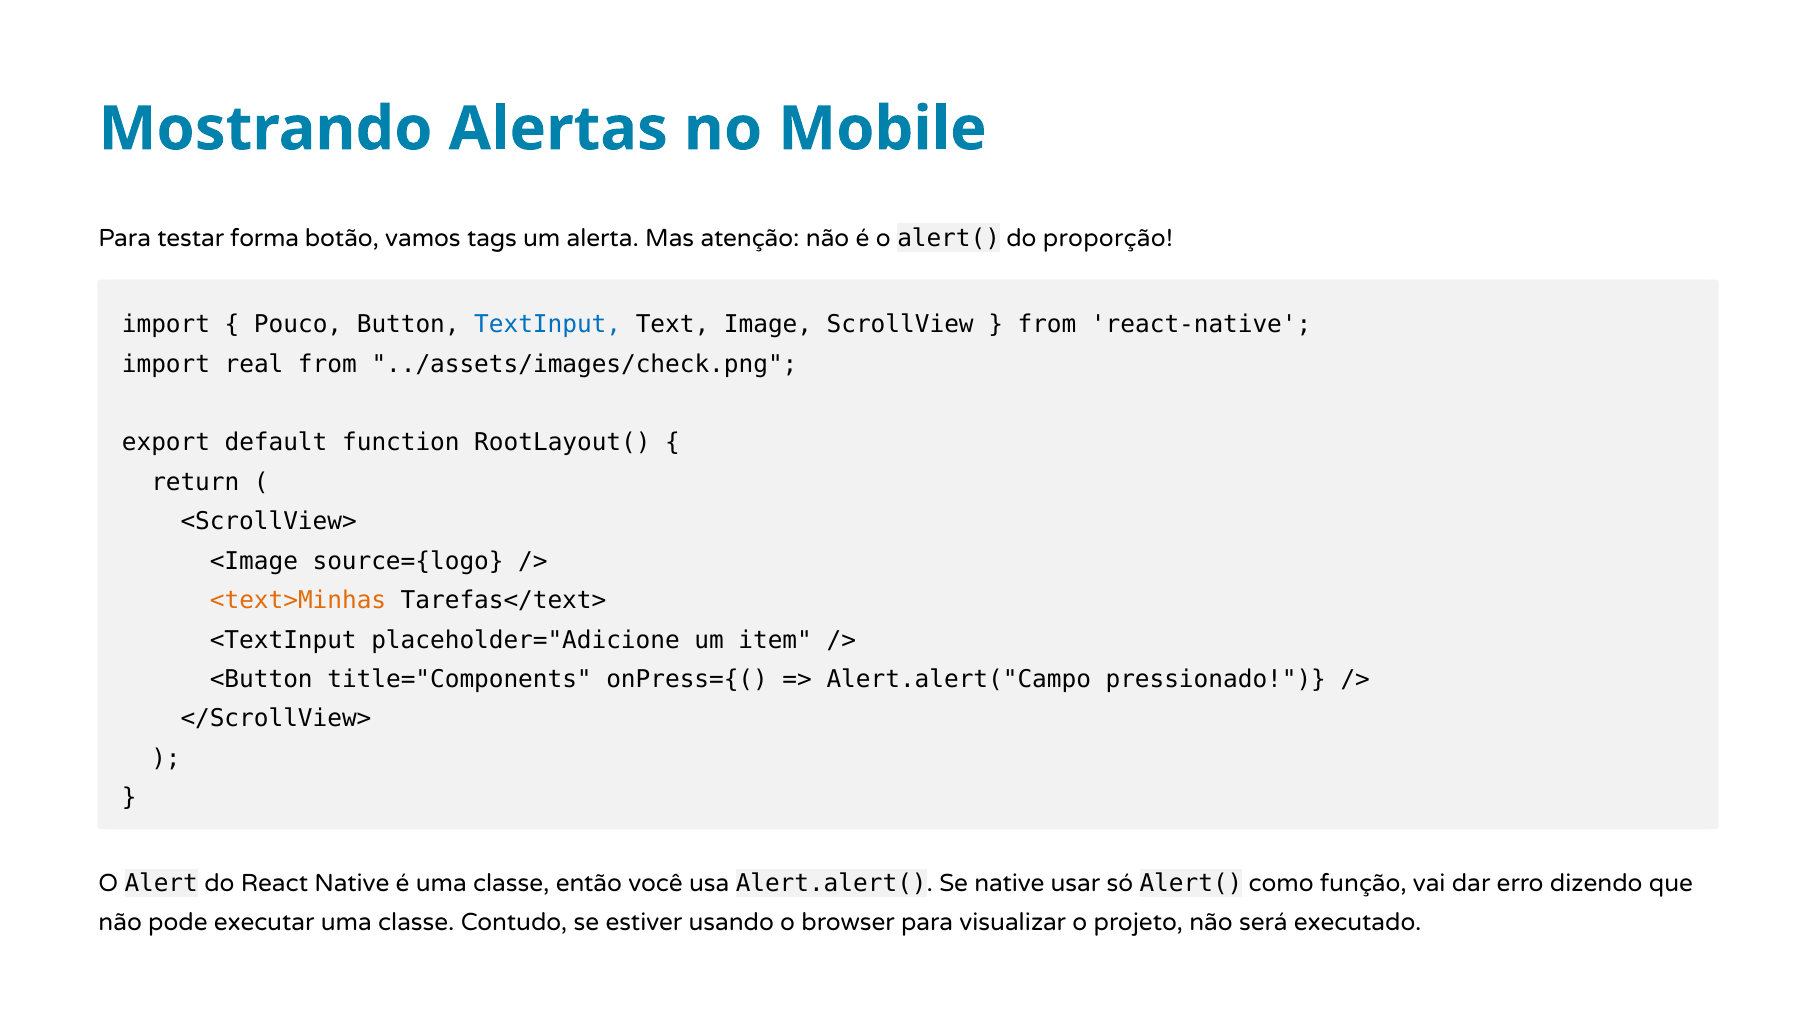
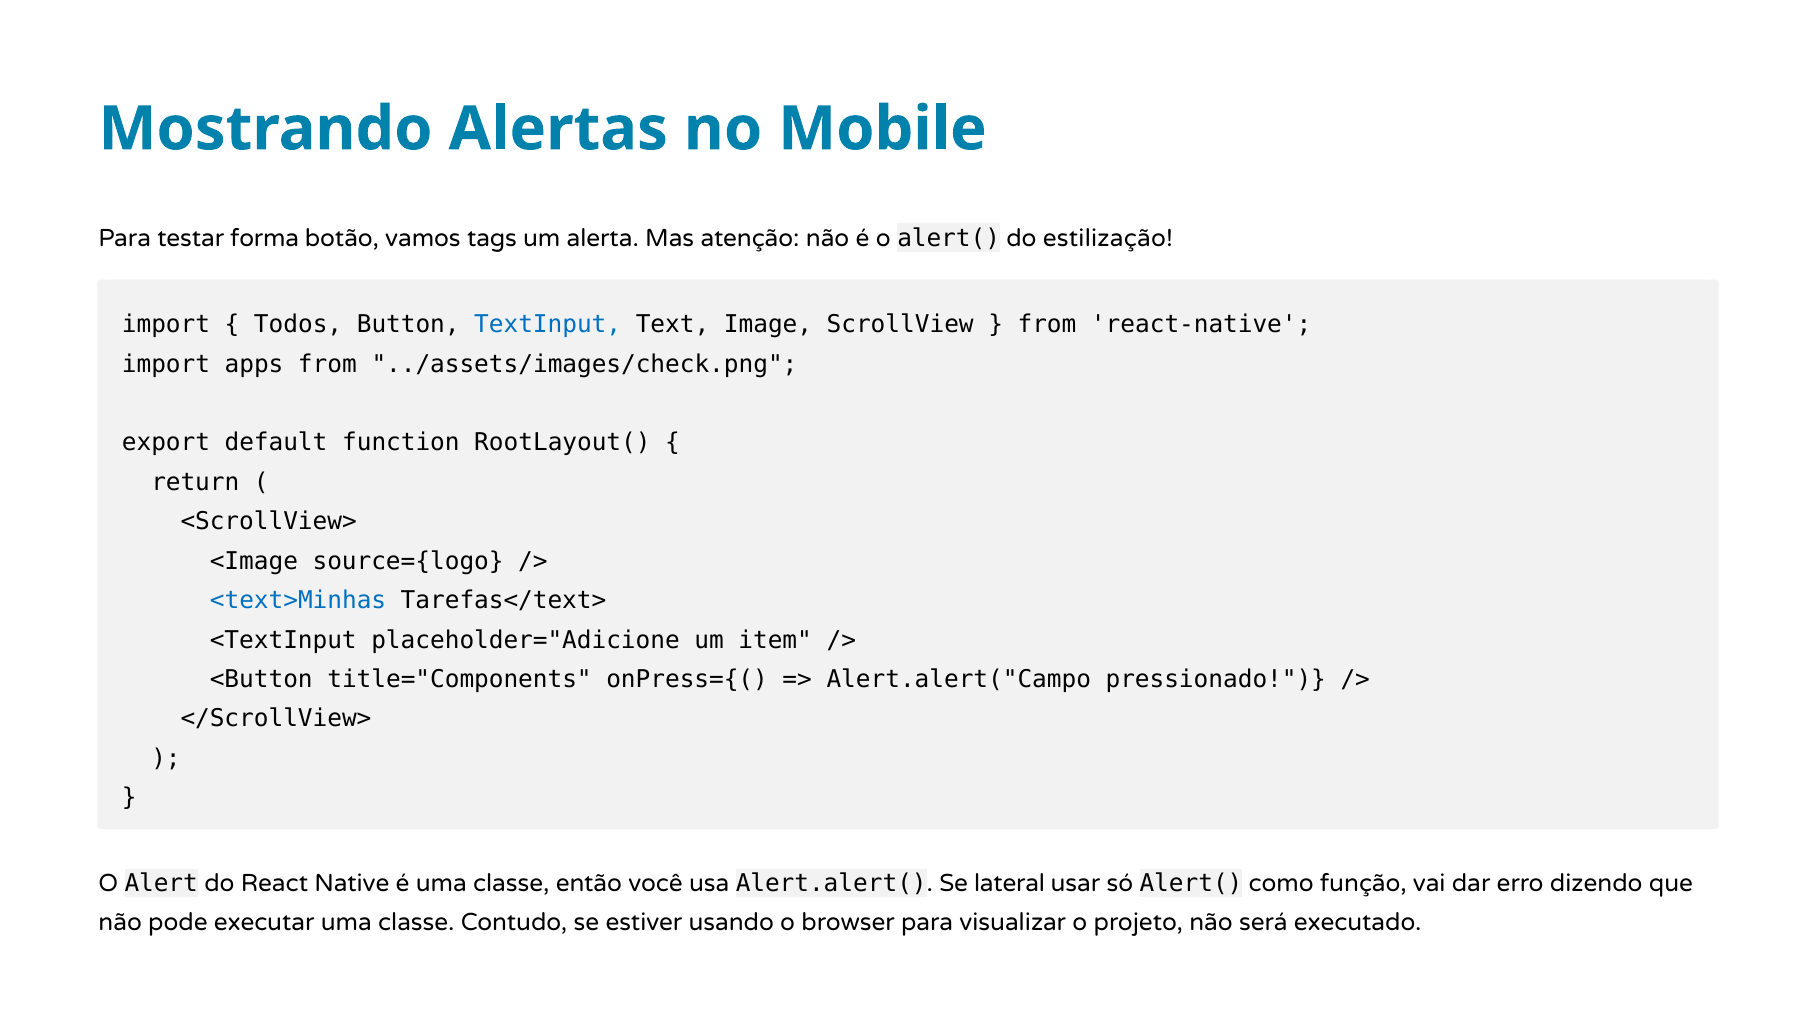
proporção: proporção -> estilização (1108, 238)
Pouco: Pouco -> Todos (298, 324)
real: real -> apps (254, 364)
<text>Minhas colour: orange -> blue (298, 600)
Se native: native -> lateral (1010, 883)
